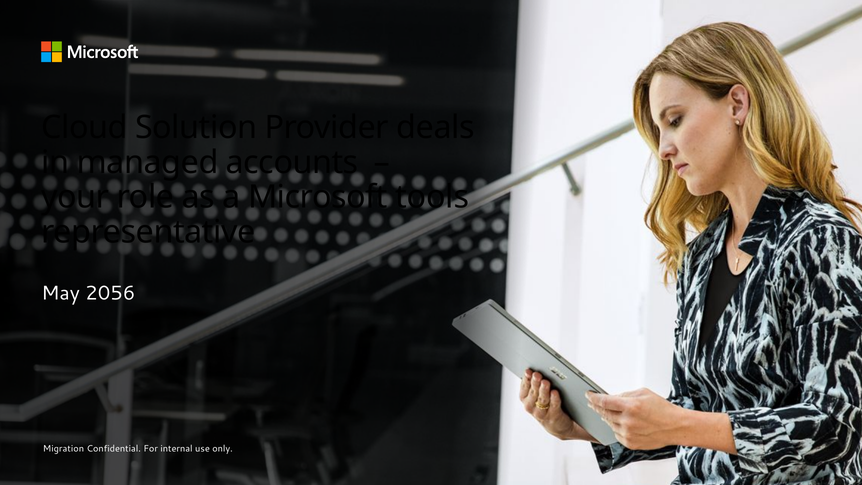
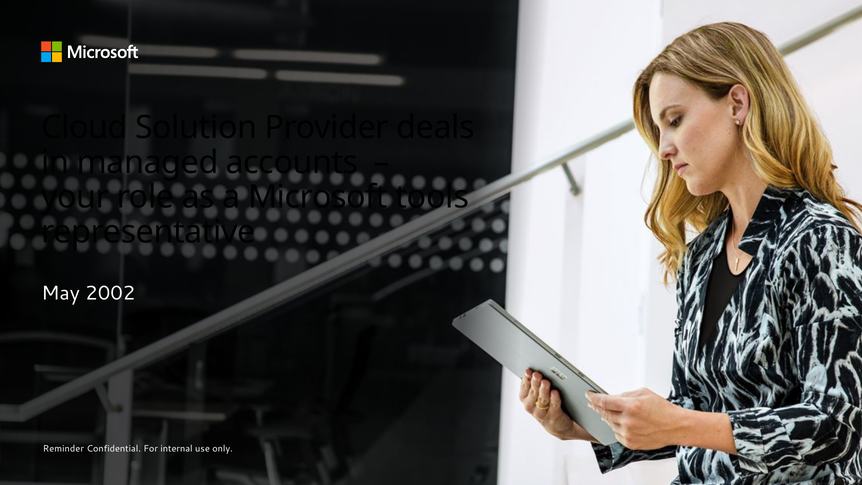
2056: 2056 -> 2002 (110, 293)
Migration: Migration -> Reminder (63, 449)
